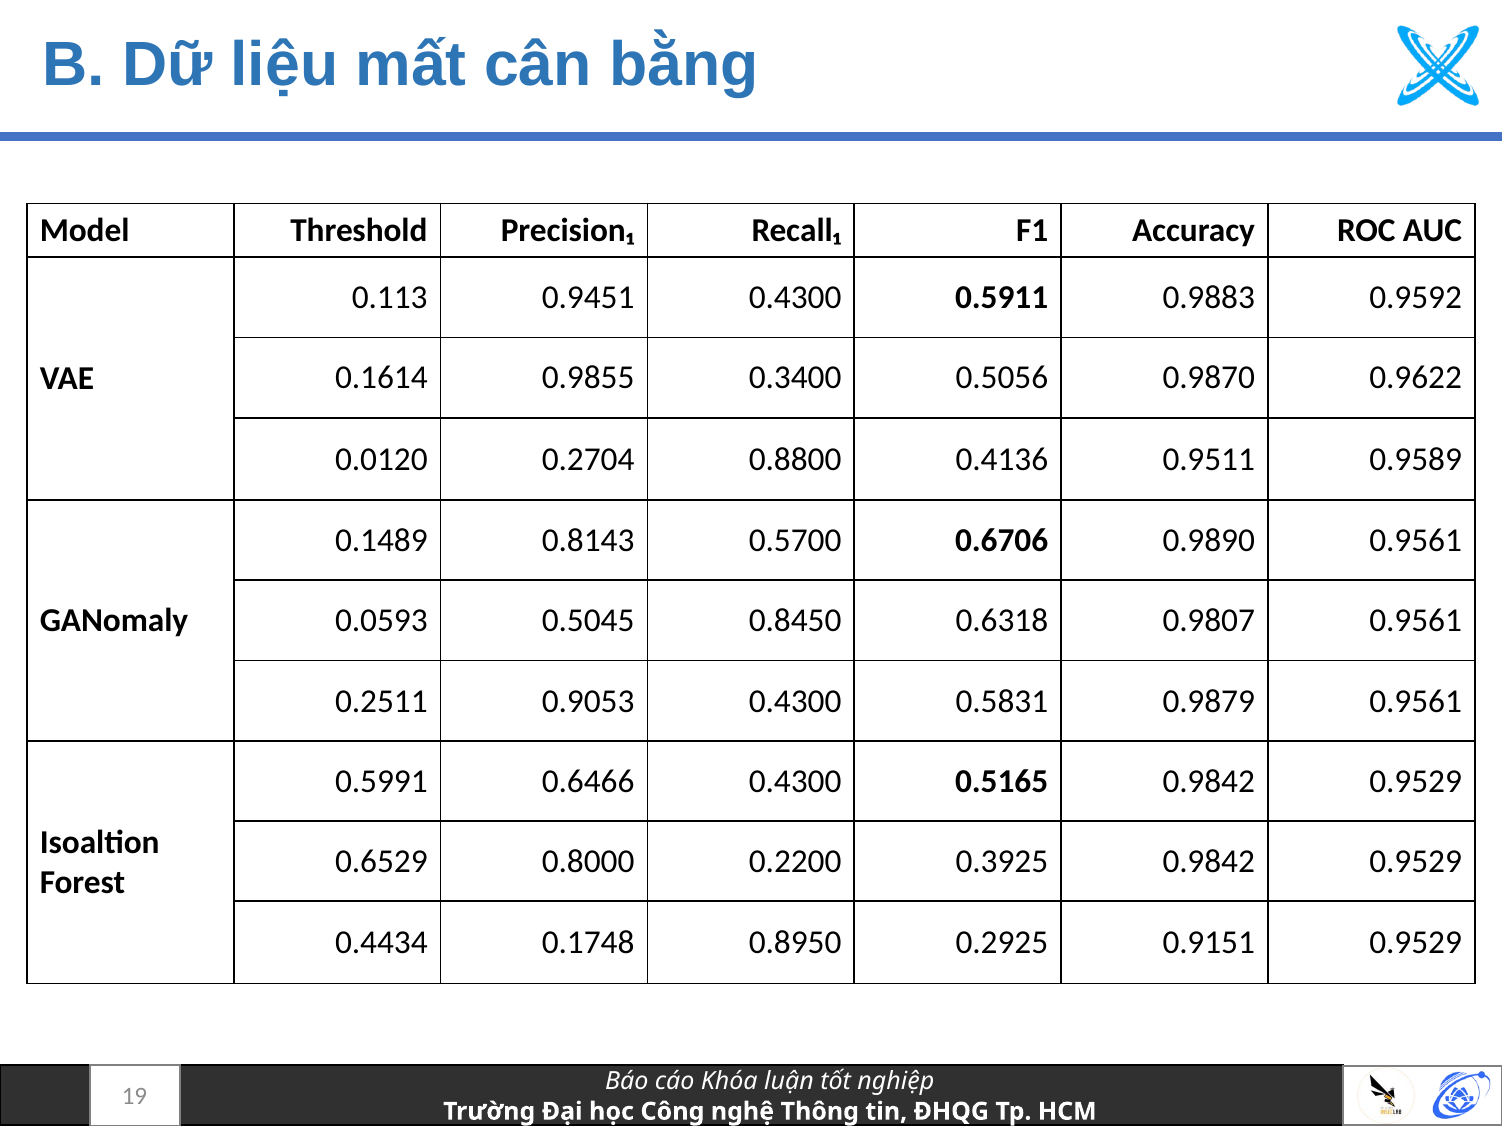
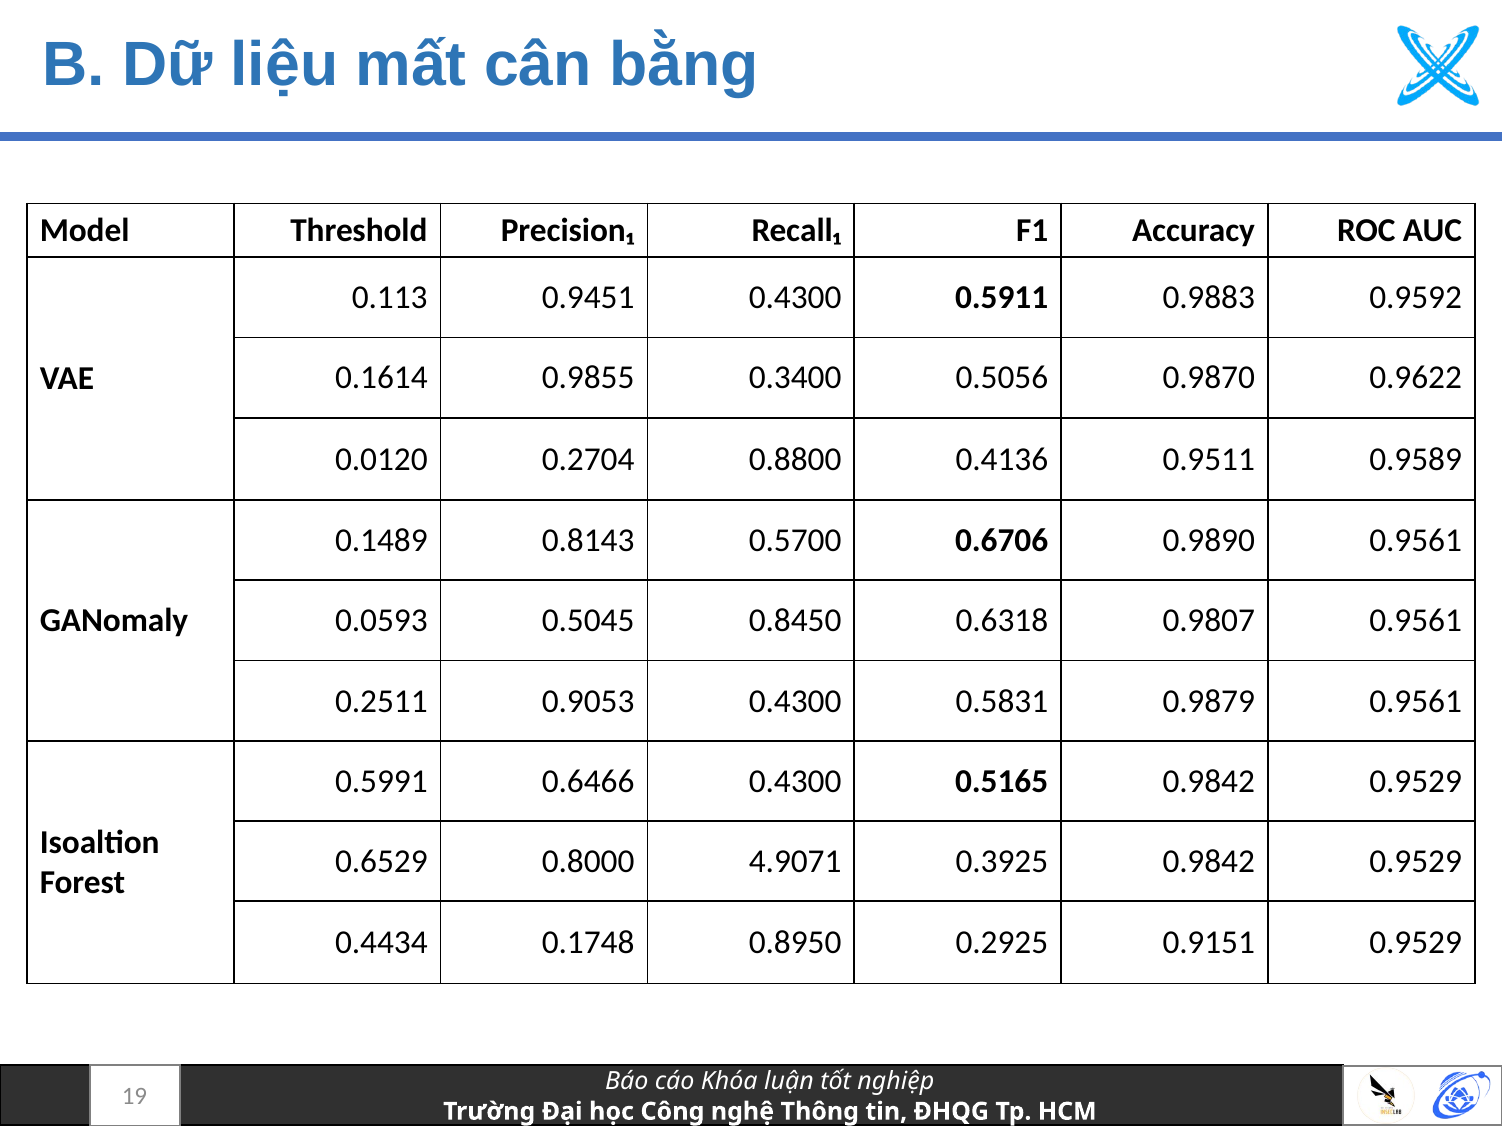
0.2200: 0.2200 -> 4.9071 (795, 862)
